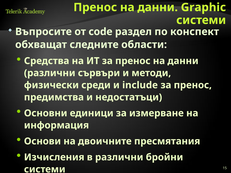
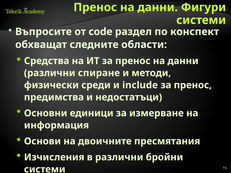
Graphic: Graphic -> Фигури (203, 7)
сървъри: сървъри -> спиране (99, 73)
